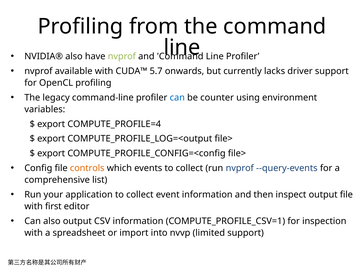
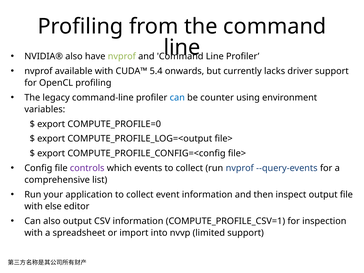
5.7: 5.7 -> 5.4 (156, 71)
COMPUTE_PROFILE=4: COMPUTE_PROFILE=4 -> COMPUTE_PROFILE=0 (114, 124)
controls colour: orange -> purple (87, 168)
first: first -> else (53, 206)
